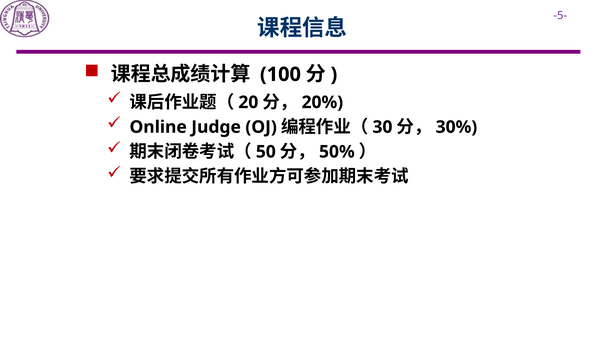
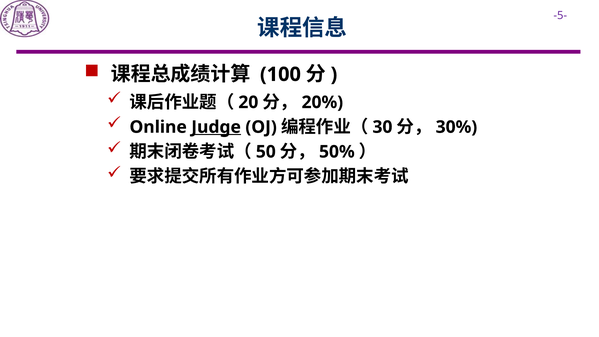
Judge underline: none -> present (216, 127)
